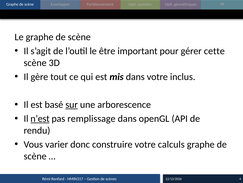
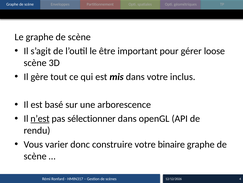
cette: cette -> loose (214, 51)
sur underline: present -> none (72, 104)
remplissage: remplissage -> sélectionner (92, 118)
calculs: calculs -> binaire (171, 144)
